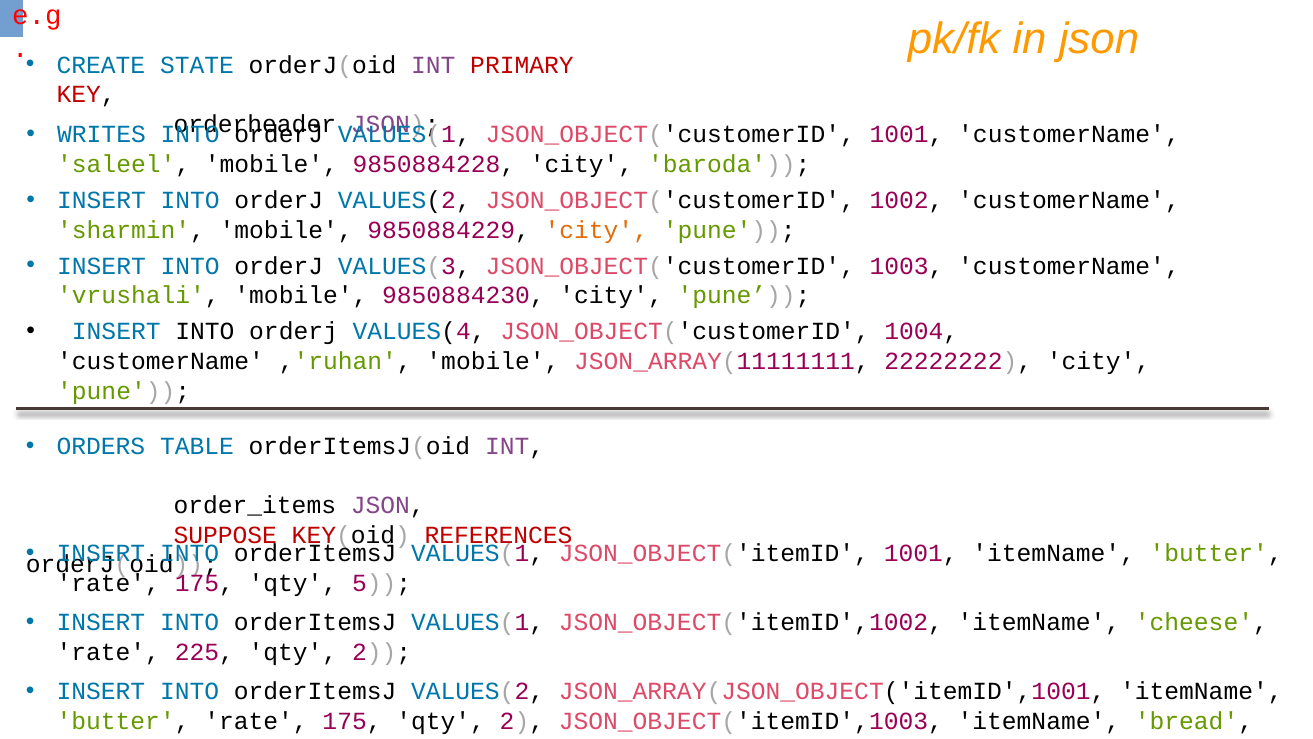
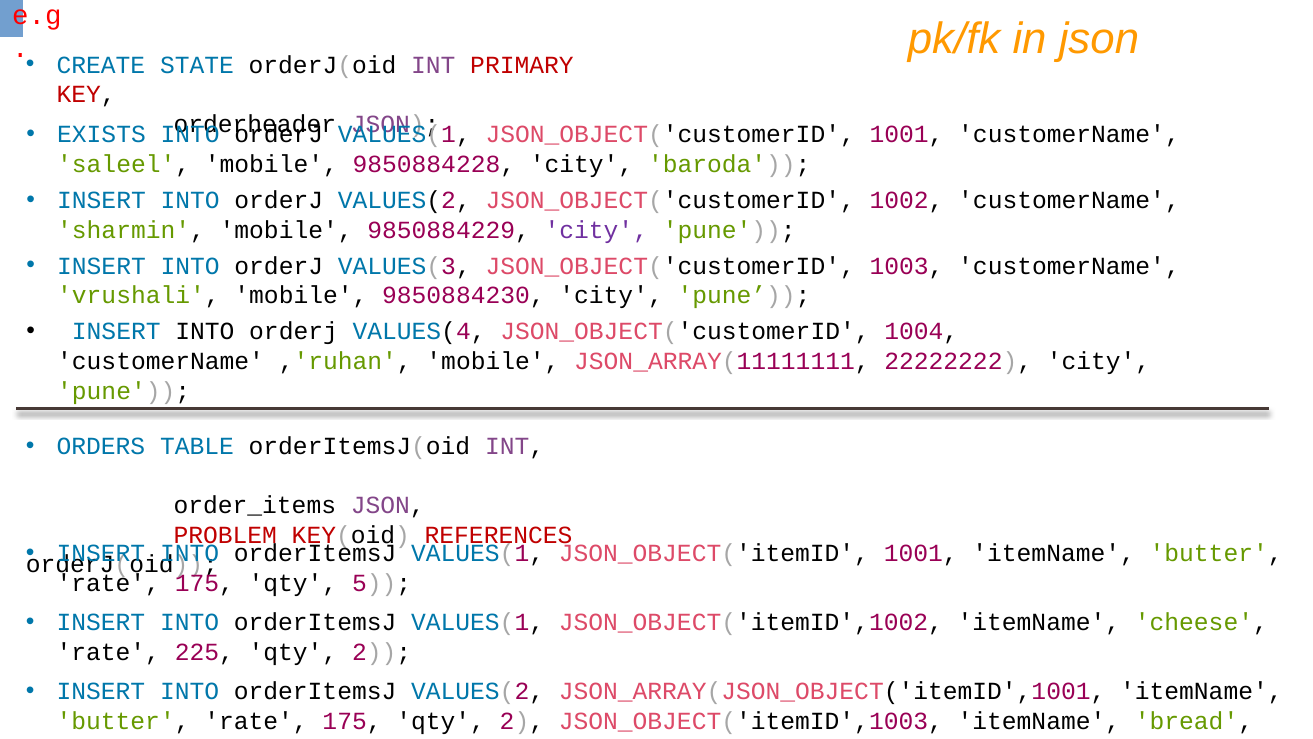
WRITES: WRITES -> EXISTS (101, 135)
city colour: orange -> purple (596, 230)
SUPPOSE: SUPPOSE -> PROBLEM (225, 535)
